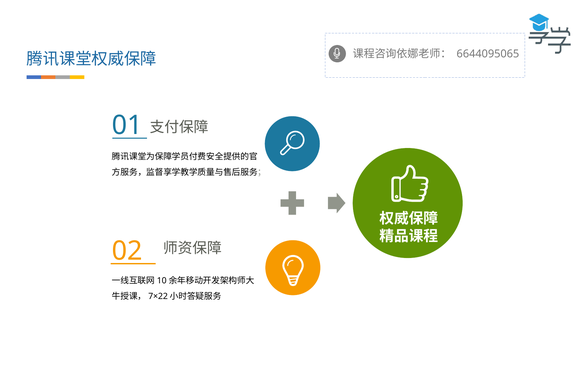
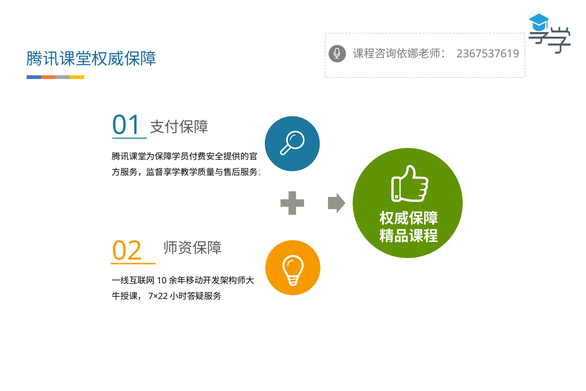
6644095065: 6644095065 -> 2367537619 (488, 54)
